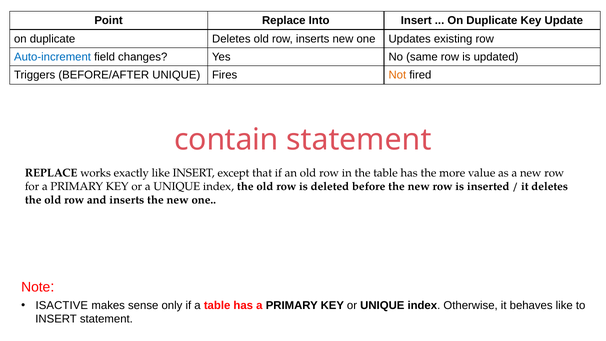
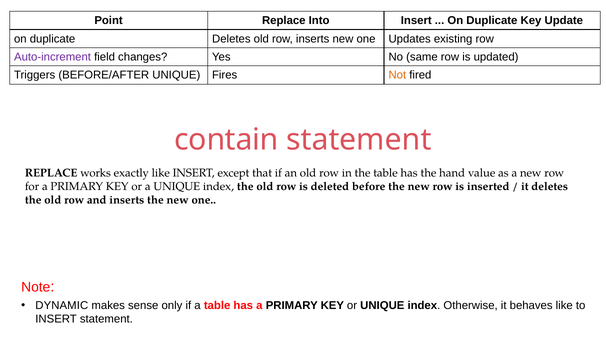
Auto-increment colour: blue -> purple (53, 57)
more: more -> hand (452, 173)
ISACTIVE: ISACTIVE -> DYNAMIC (62, 305)
